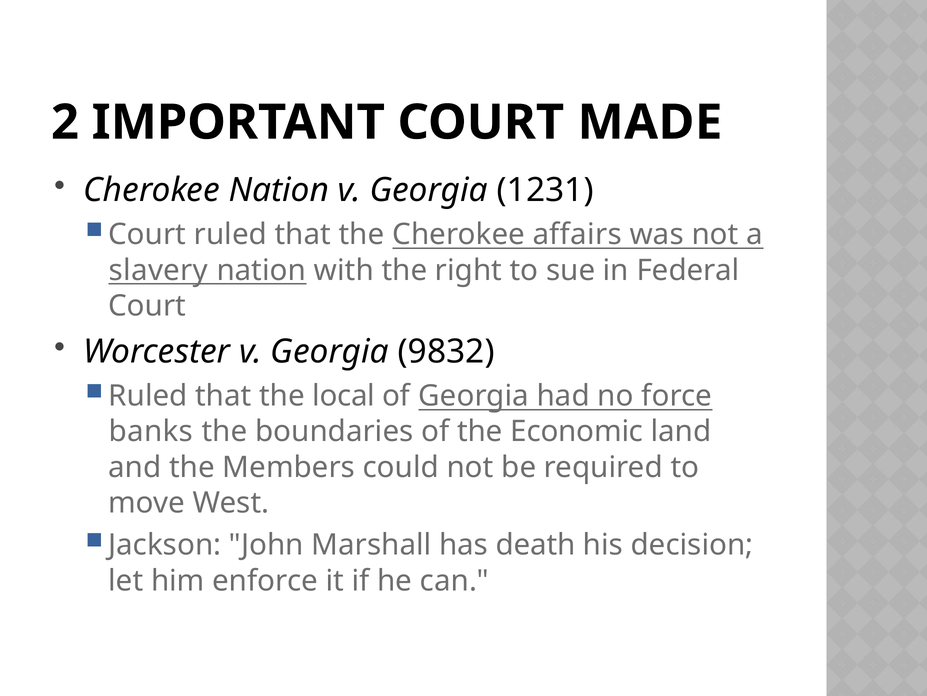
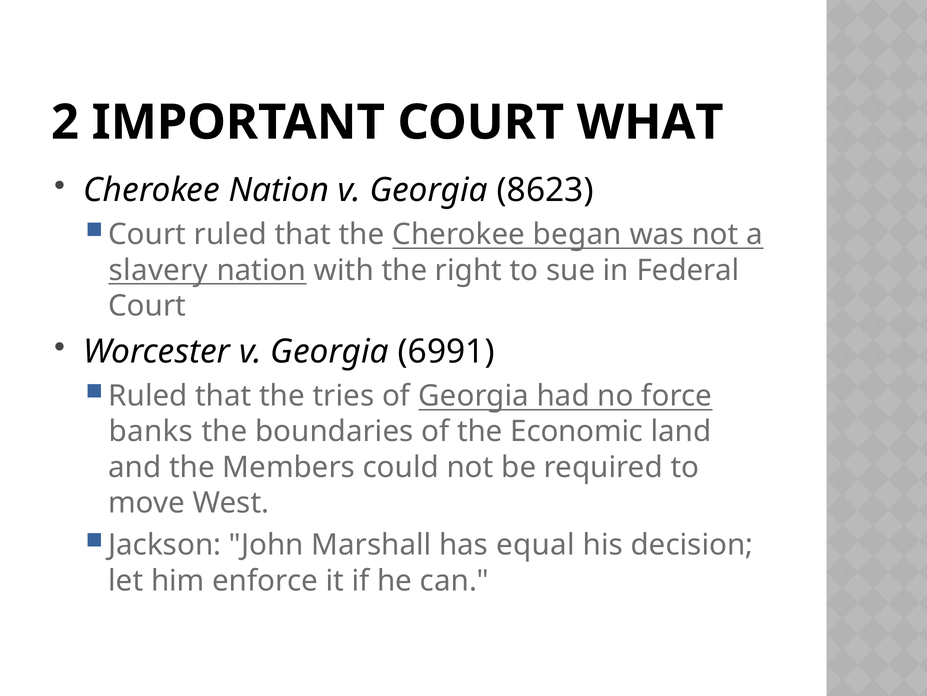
MADE: MADE -> WHAT (650, 122)
1231: 1231 -> 8623 (545, 190)
affairs: affairs -> began (577, 234)
9832: 9832 -> 6991 (446, 352)
local: local -> tries (343, 396)
death: death -> equal (535, 544)
